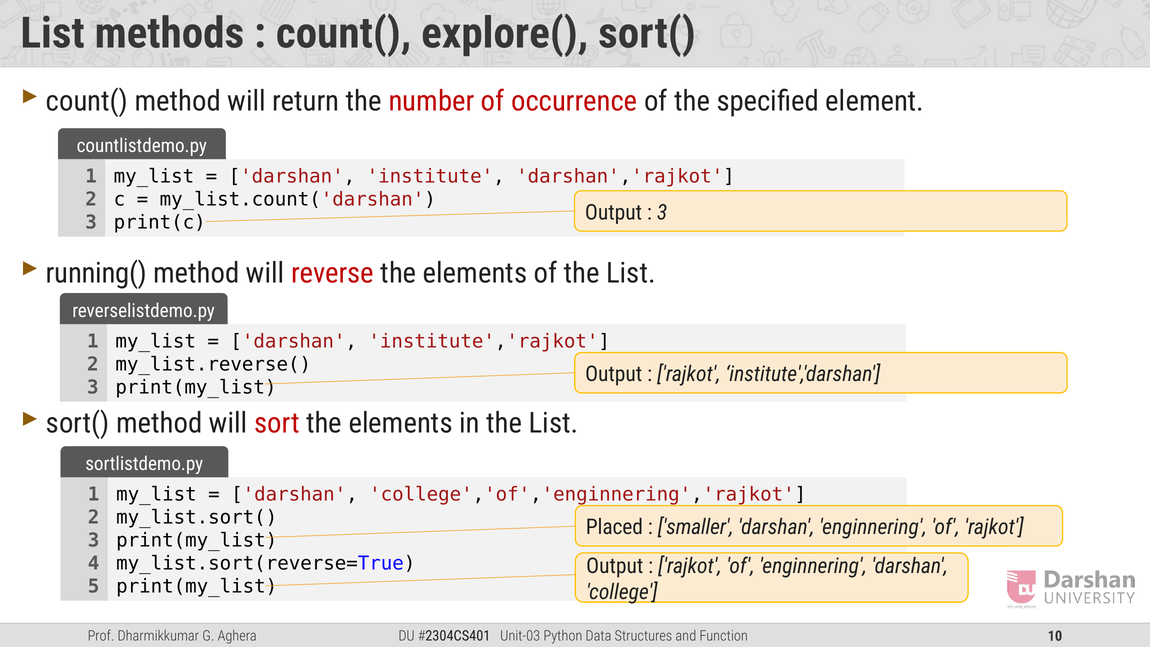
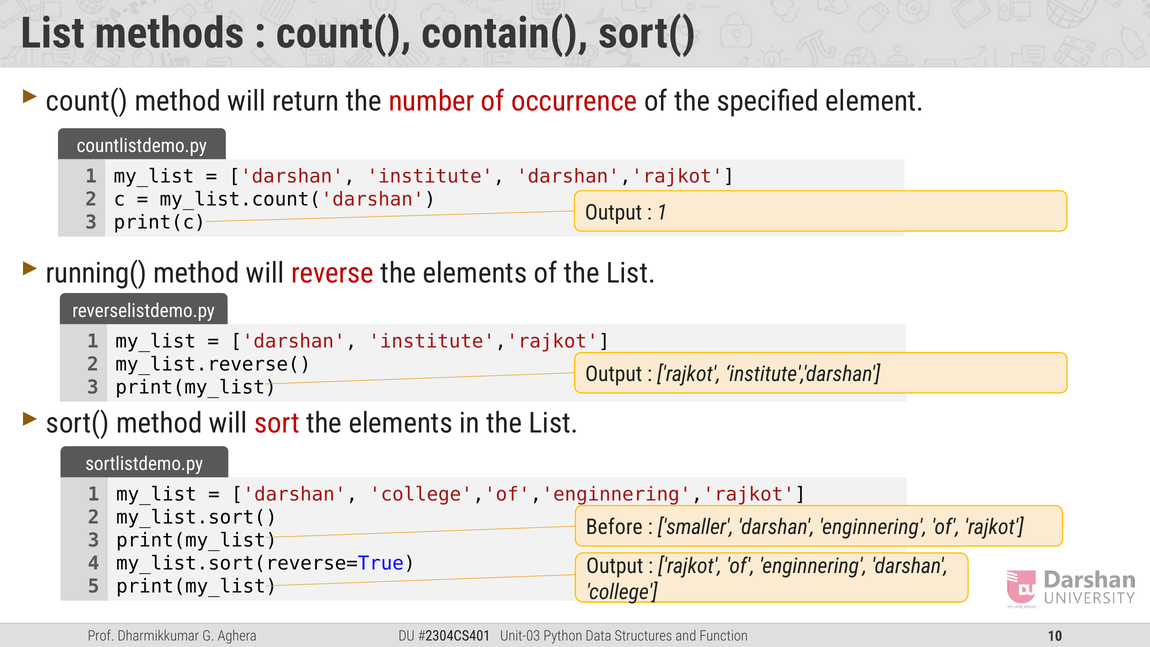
explore(: explore( -> contain( (505, 33)
3: 3 -> 1 (662, 212)
Placed: Placed -> Before (614, 527)
